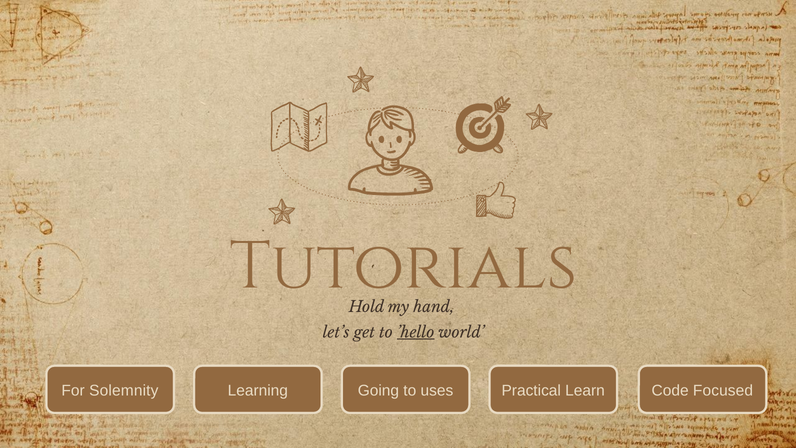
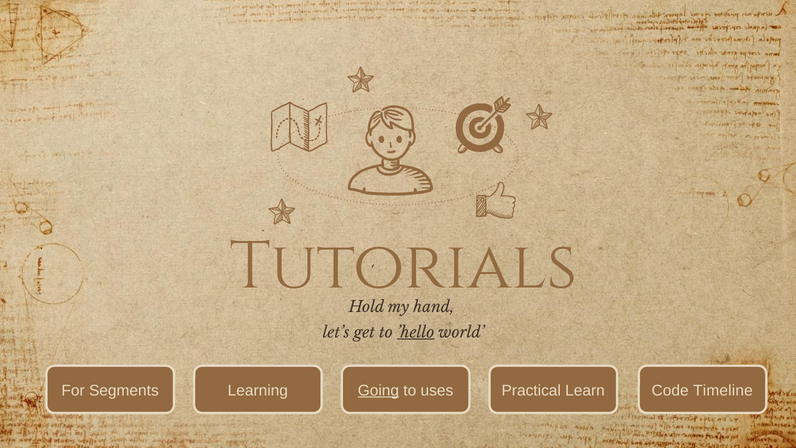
Solemnity: Solemnity -> Segments (124, 390)
Going underline: none -> present (378, 390)
Focused: Focused -> Timeline (723, 390)
